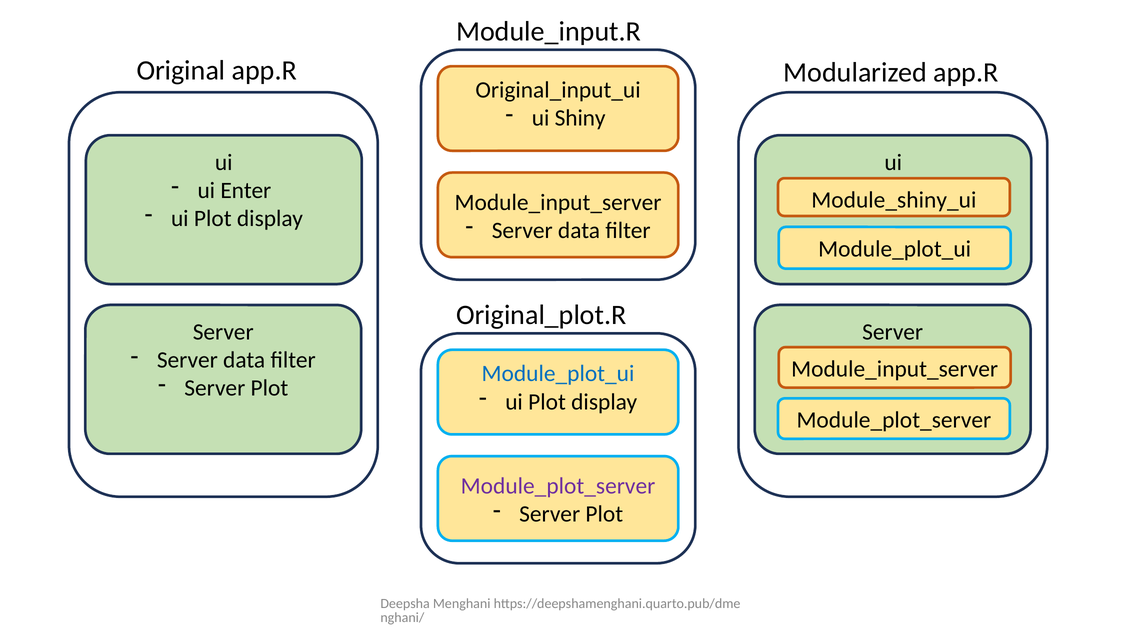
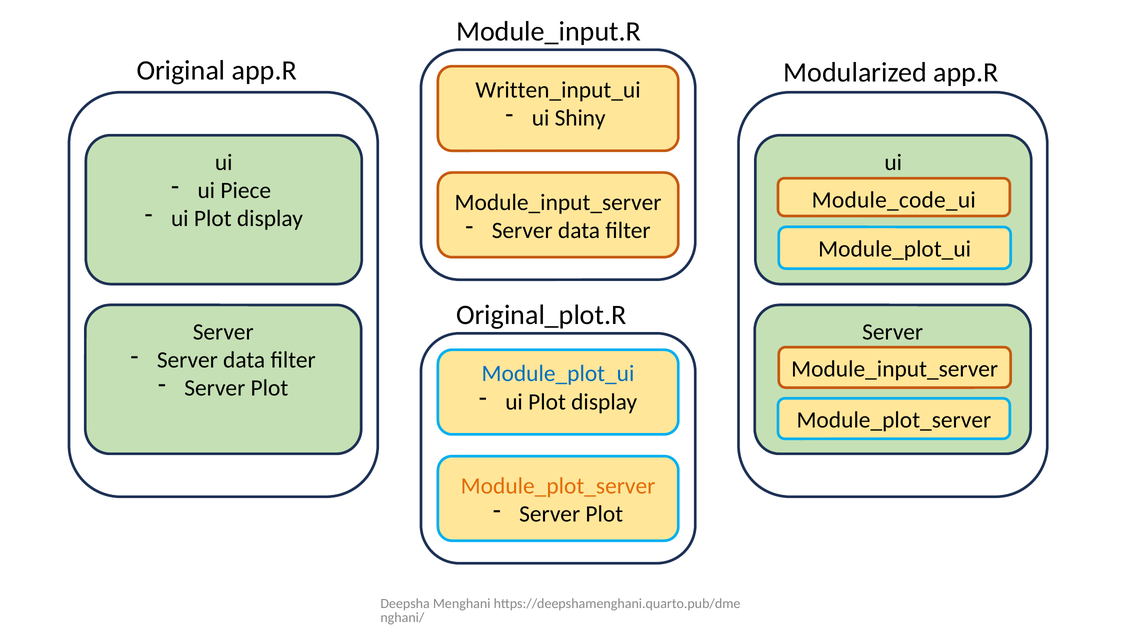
Original_input_ui: Original_input_ui -> Written_input_ui (558, 90)
Enter: Enter -> Piece (246, 190)
Module_shiny_ui: Module_shiny_ui -> Module_code_ui (894, 200)
Module_plot_server colour: purple -> orange (558, 486)
